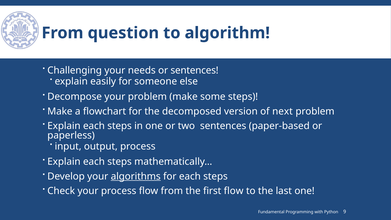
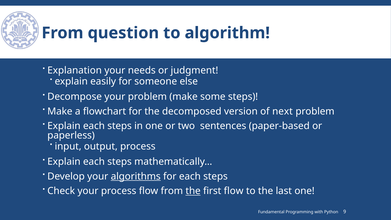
Challenging: Challenging -> Explanation (75, 70)
or sentences: sentences -> judgment (194, 70)
the underline: none -> present (193, 191)
